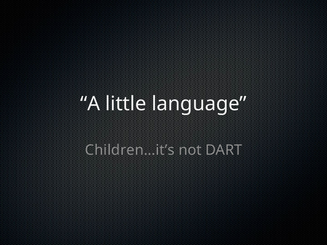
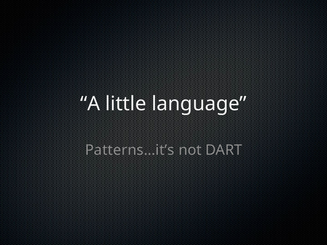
Children…it’s: Children…it’s -> Patterns…it’s (130, 150)
